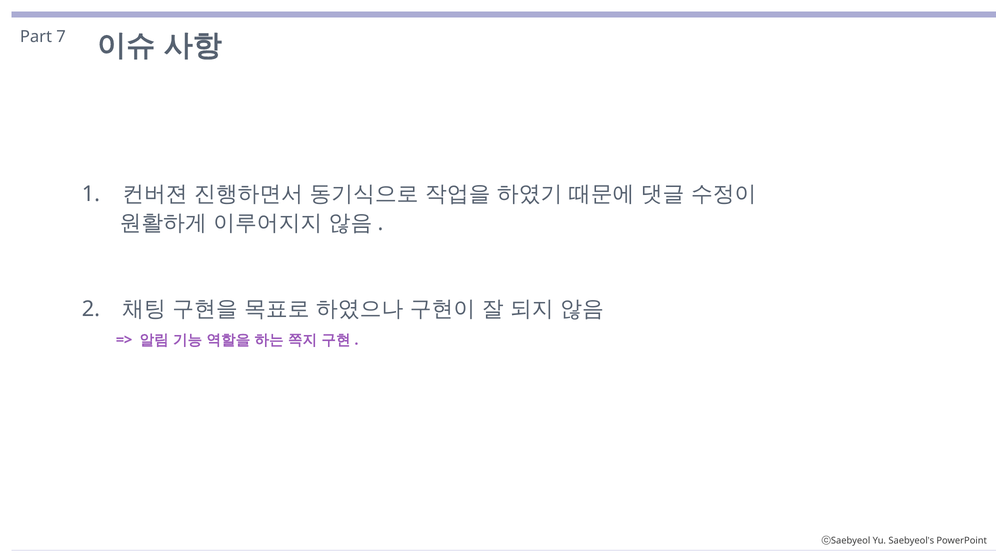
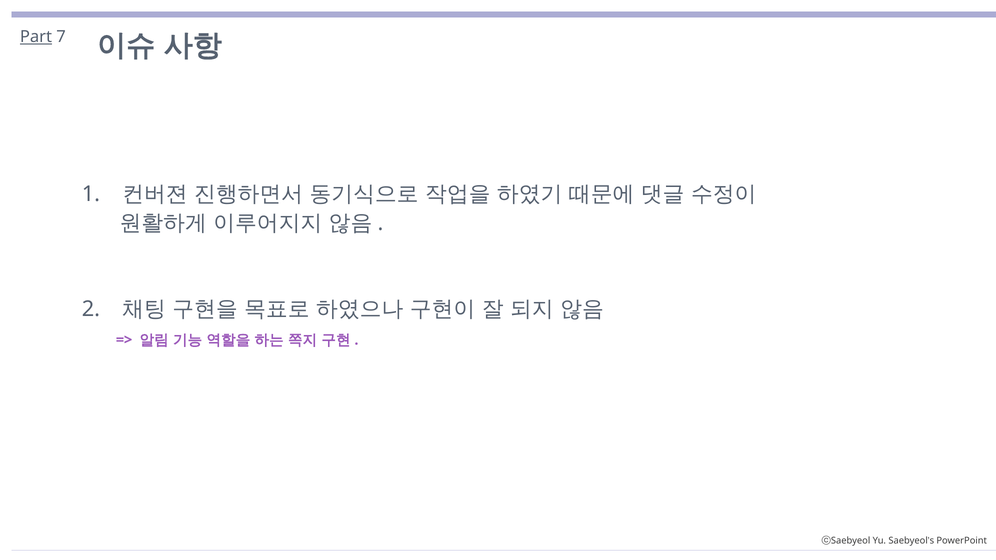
Part underline: none -> present (36, 37)
